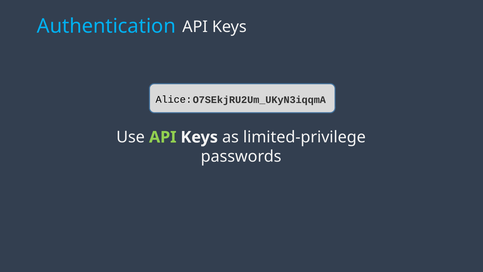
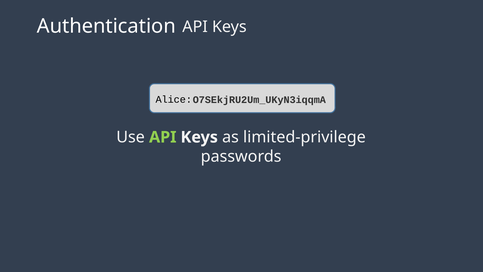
Authentication colour: light blue -> white (106, 26)
